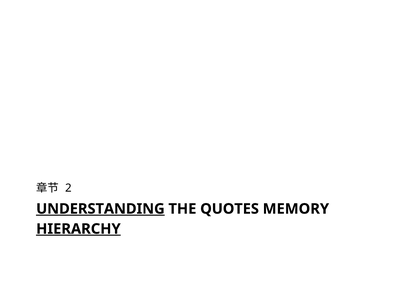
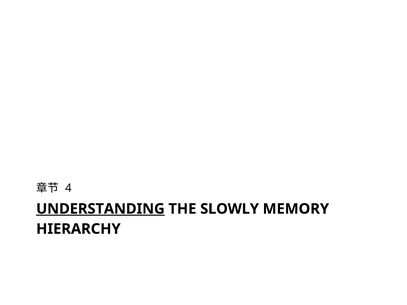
2: 2 -> 4 (68, 188)
QUOTES: QUOTES -> SLOWLY (230, 209)
HIERARCHY underline: present -> none (78, 229)
